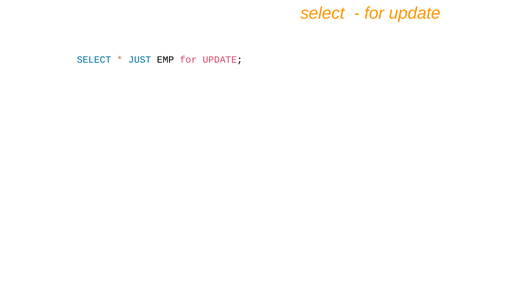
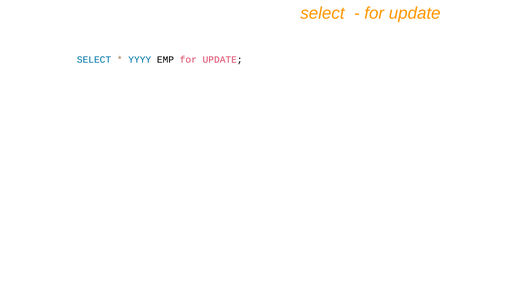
JUST: JUST -> YYYY (140, 60)
